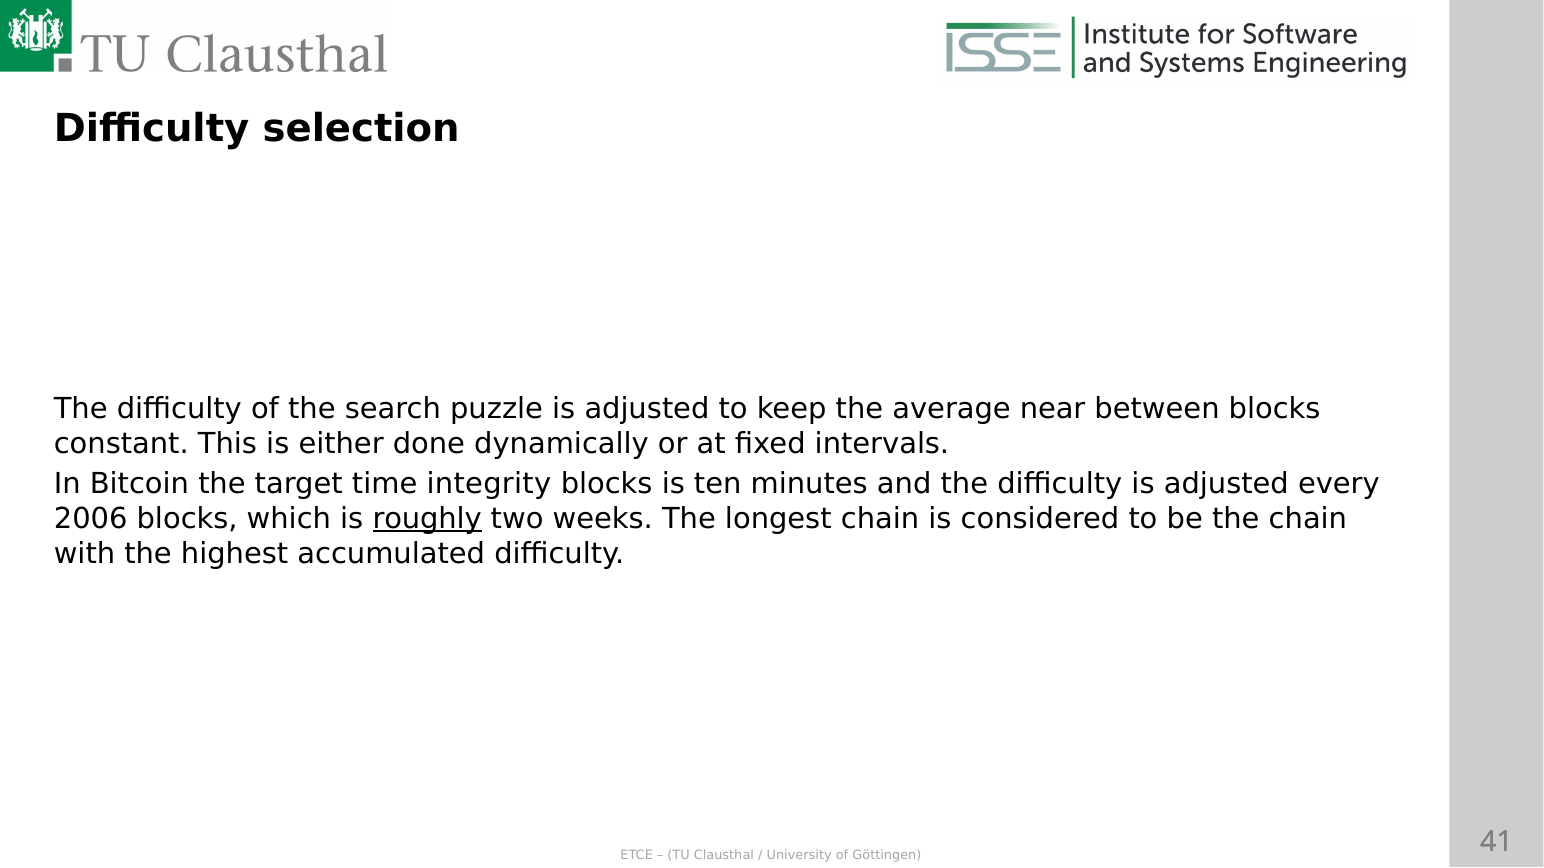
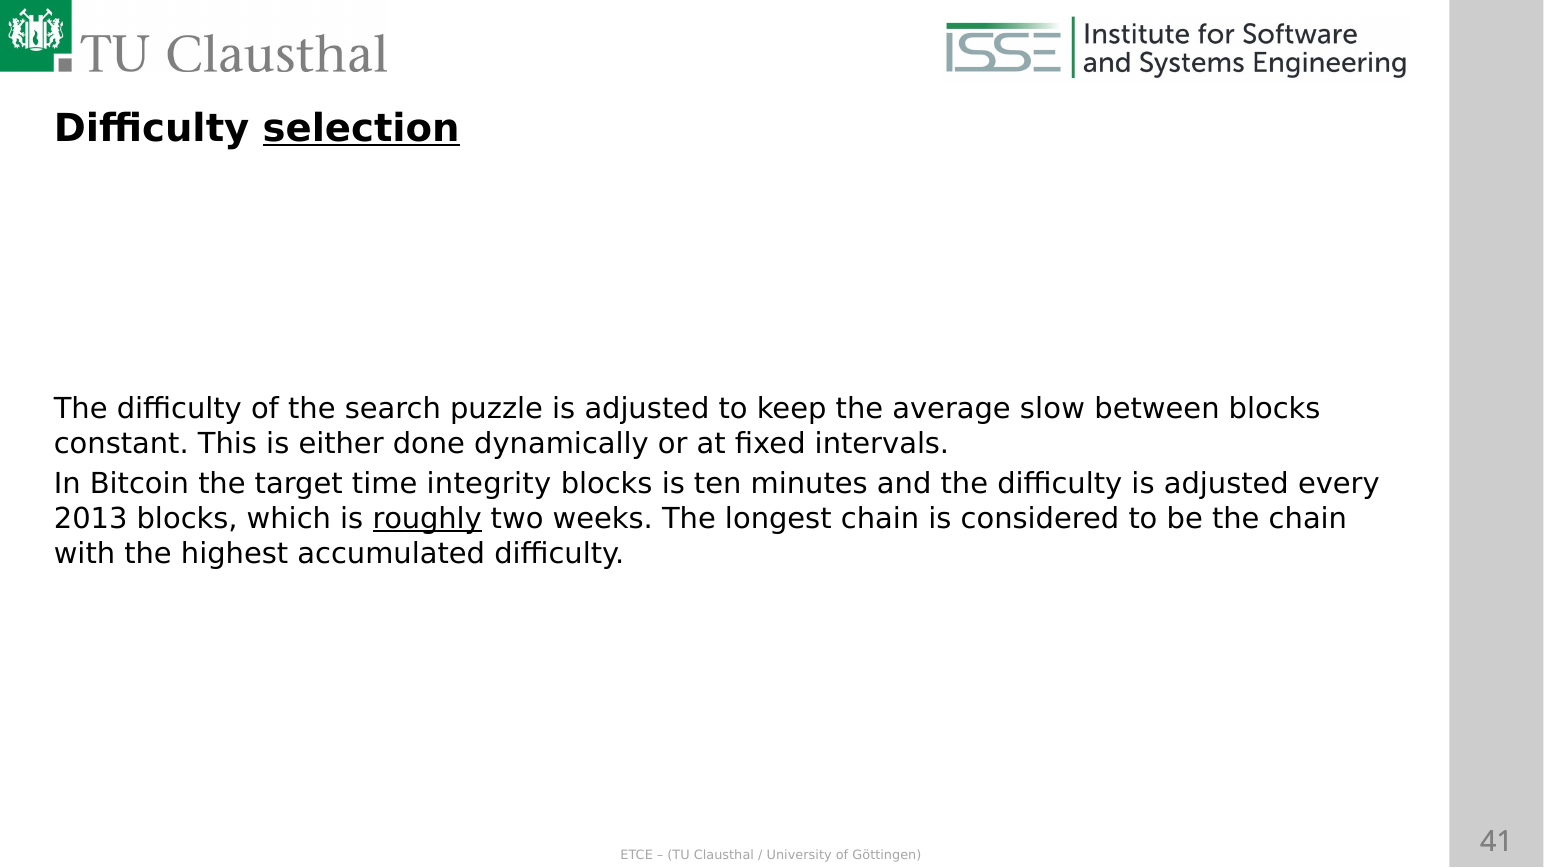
selection underline: none -> present (361, 128)
near: near -> slow (1052, 409)
2006: 2006 -> 2013 (91, 519)
